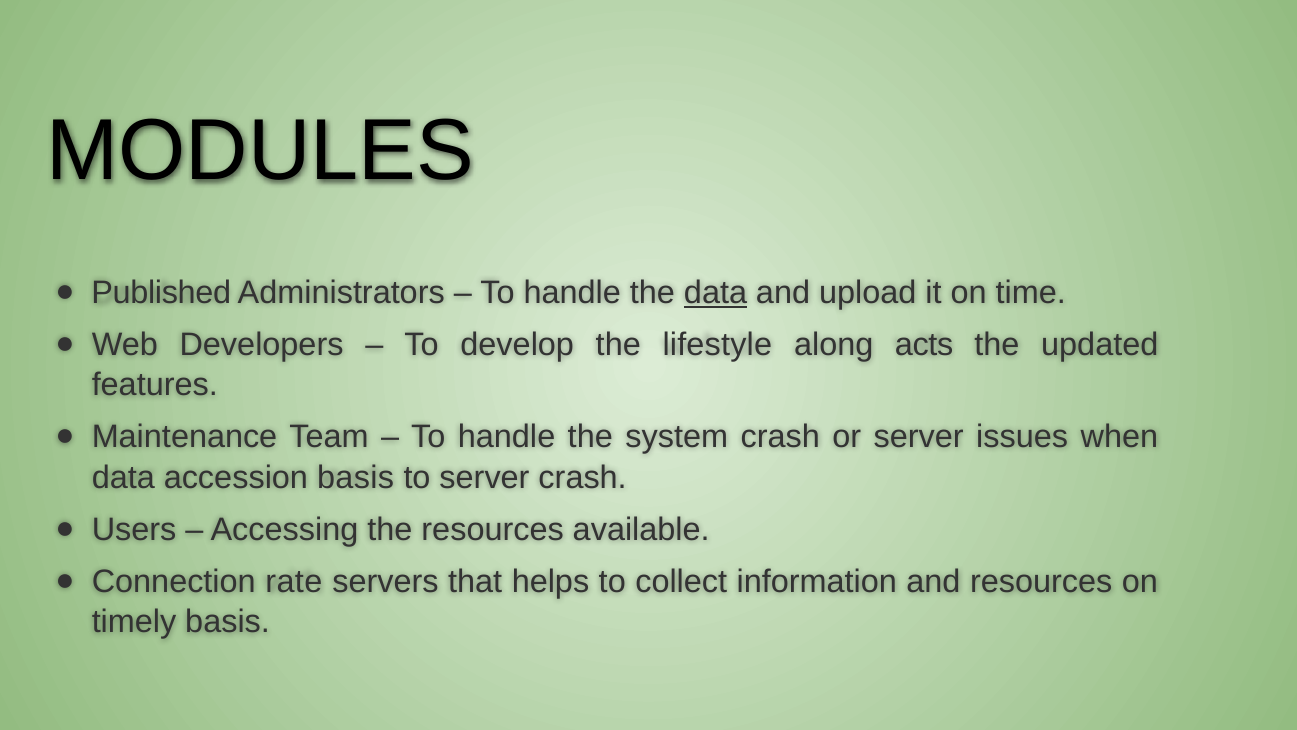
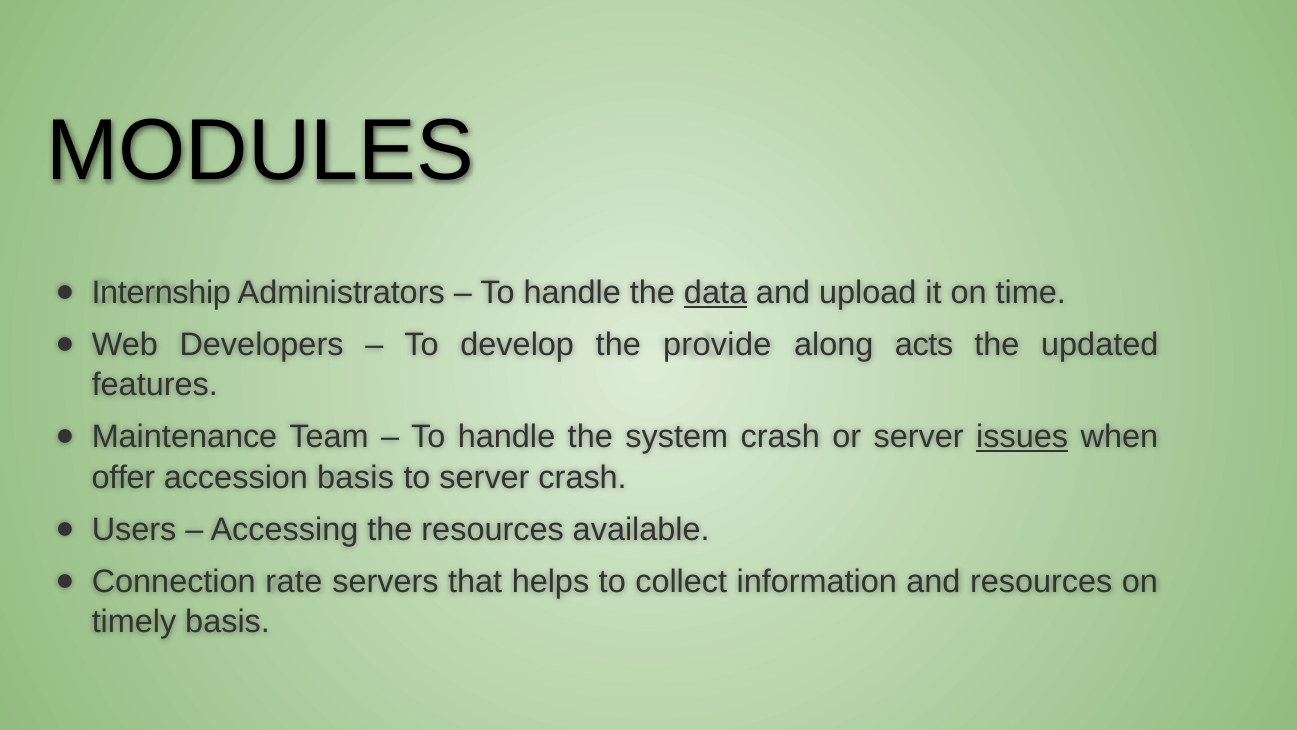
Published: Published -> Internship (161, 293)
lifestyle: lifestyle -> provide (717, 345)
issues underline: none -> present (1022, 437)
data: data -> offer (123, 477)
